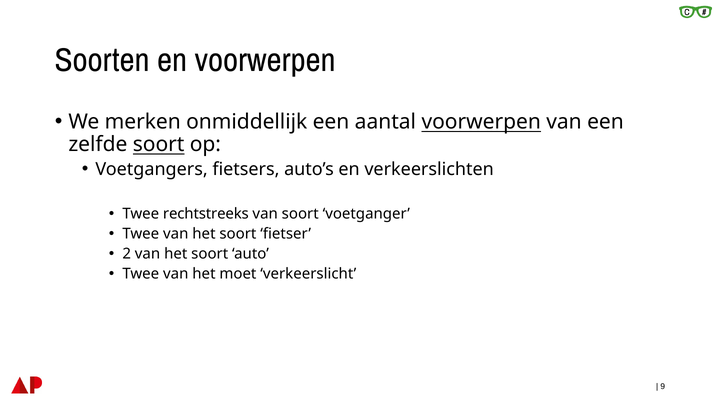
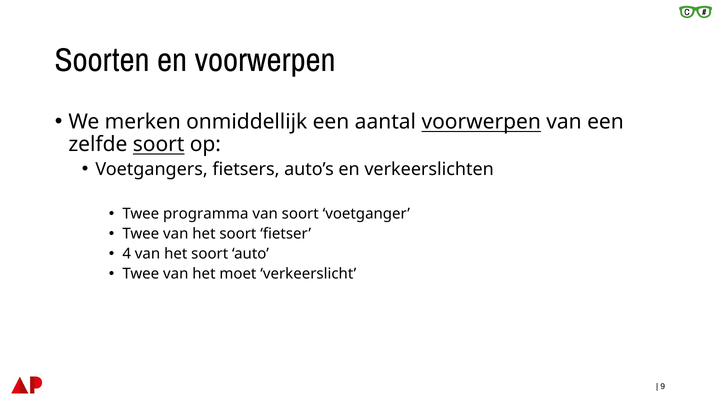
rechtstreeks: rechtstreeks -> programma (206, 214)
2: 2 -> 4 (127, 254)
